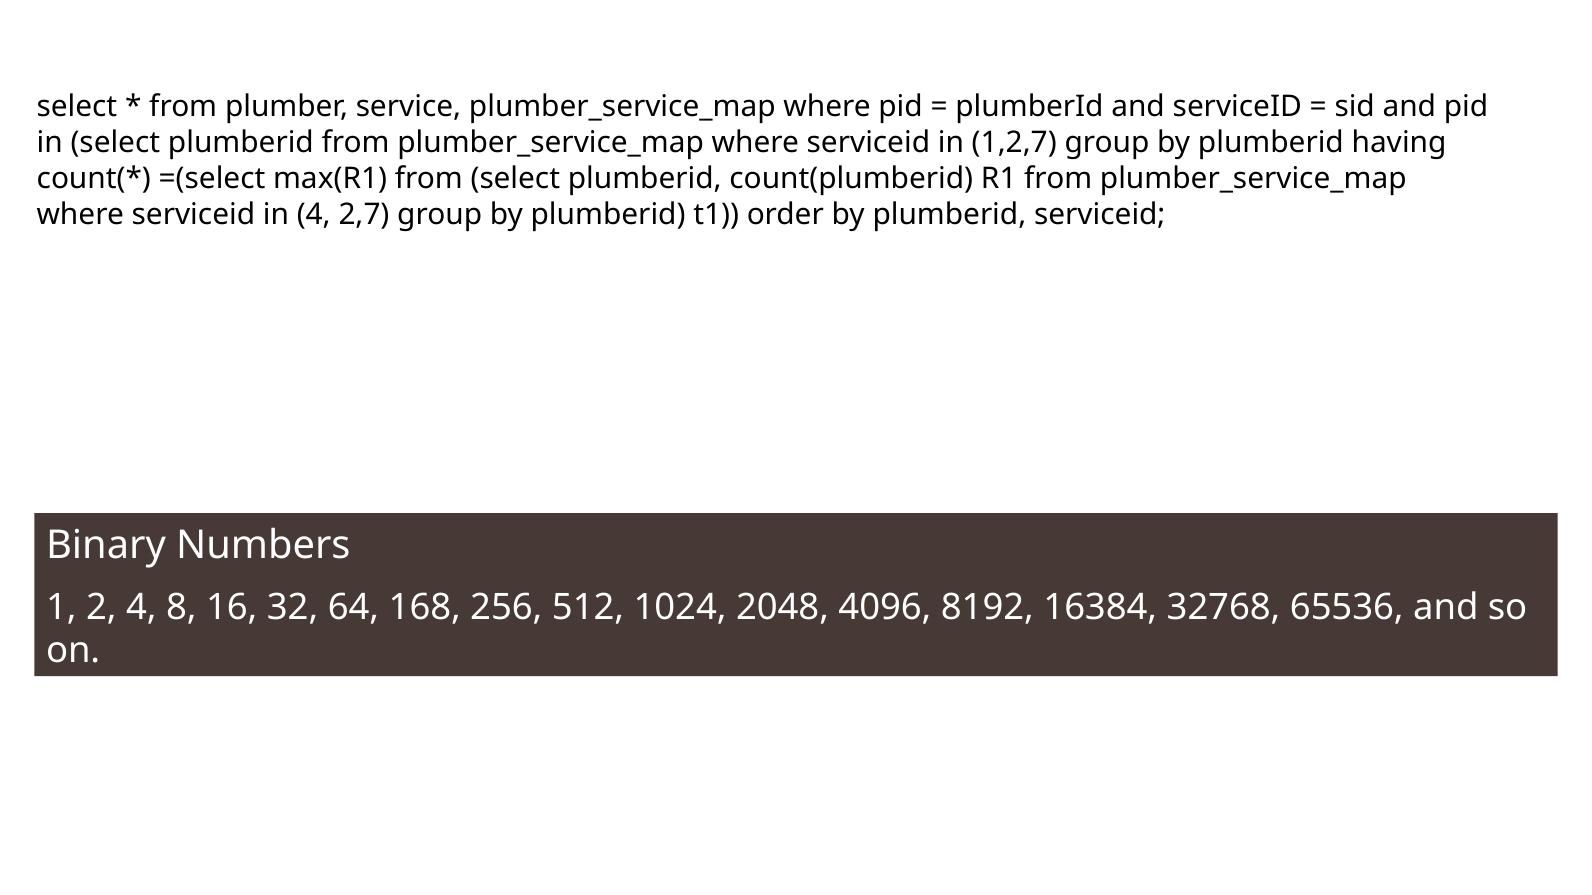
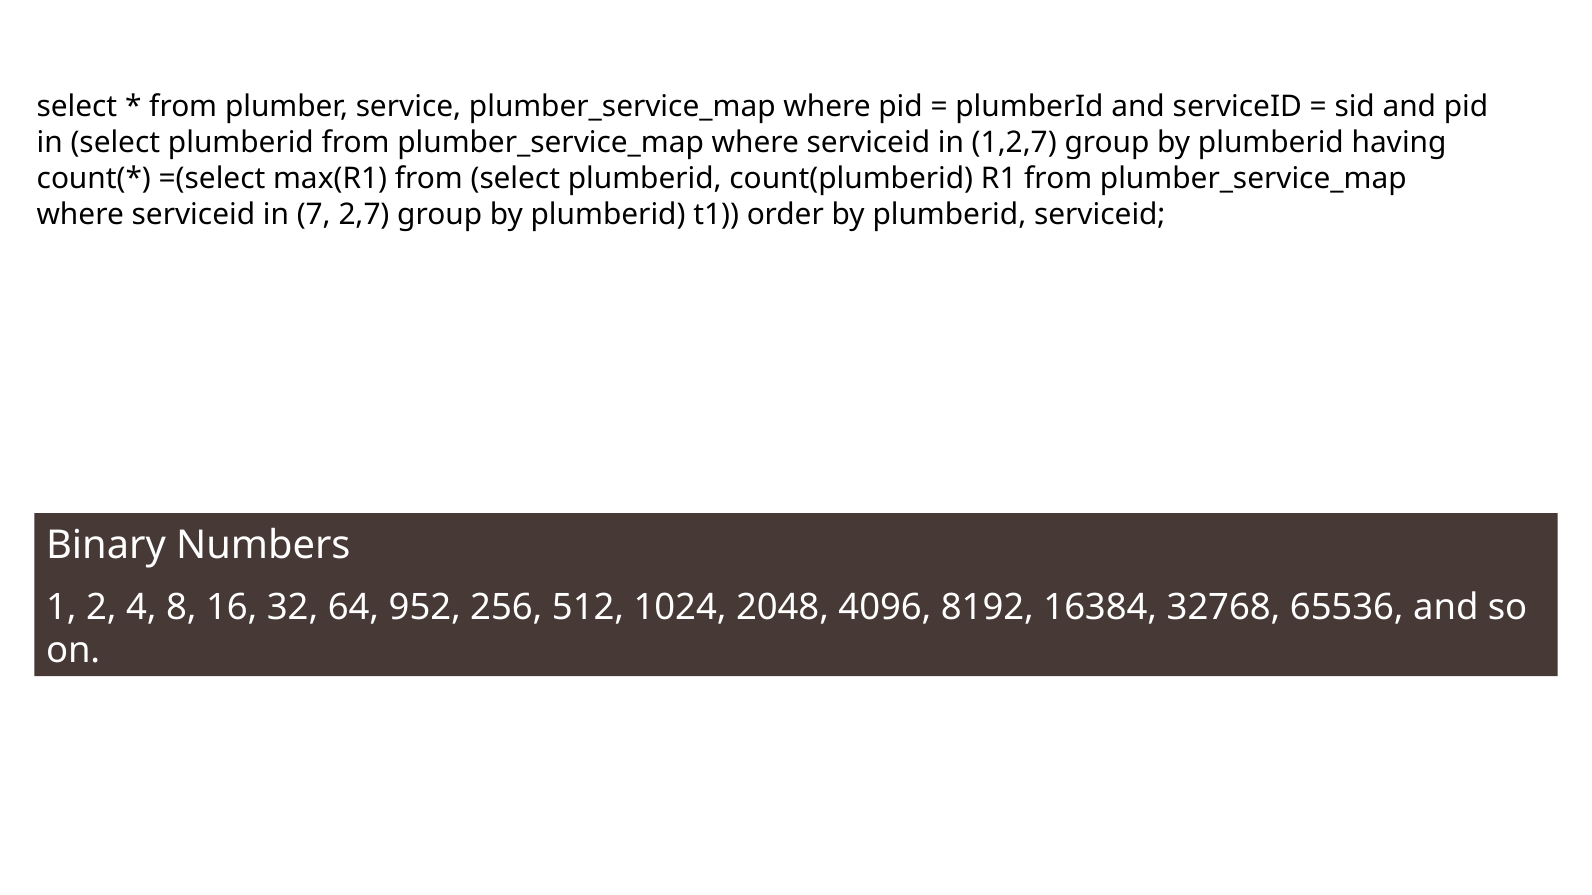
in 4: 4 -> 7 (314, 214)
168: 168 -> 952 (425, 607)
